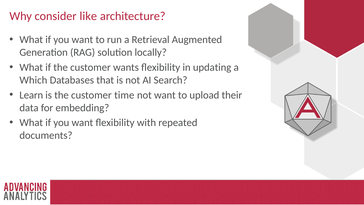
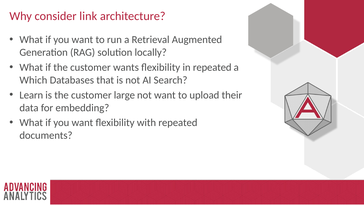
like: like -> link (88, 16)
in updating: updating -> repeated (212, 67)
time: time -> large (124, 95)
